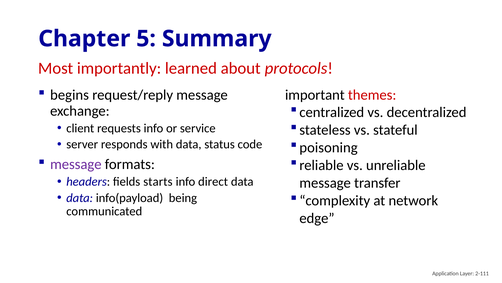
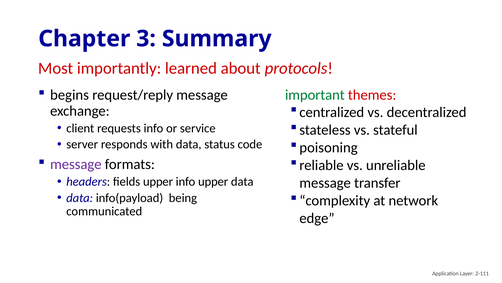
5: 5 -> 3 (146, 39)
important colour: black -> green (315, 95)
fields starts: starts -> upper (158, 181)
info direct: direct -> upper (213, 181)
